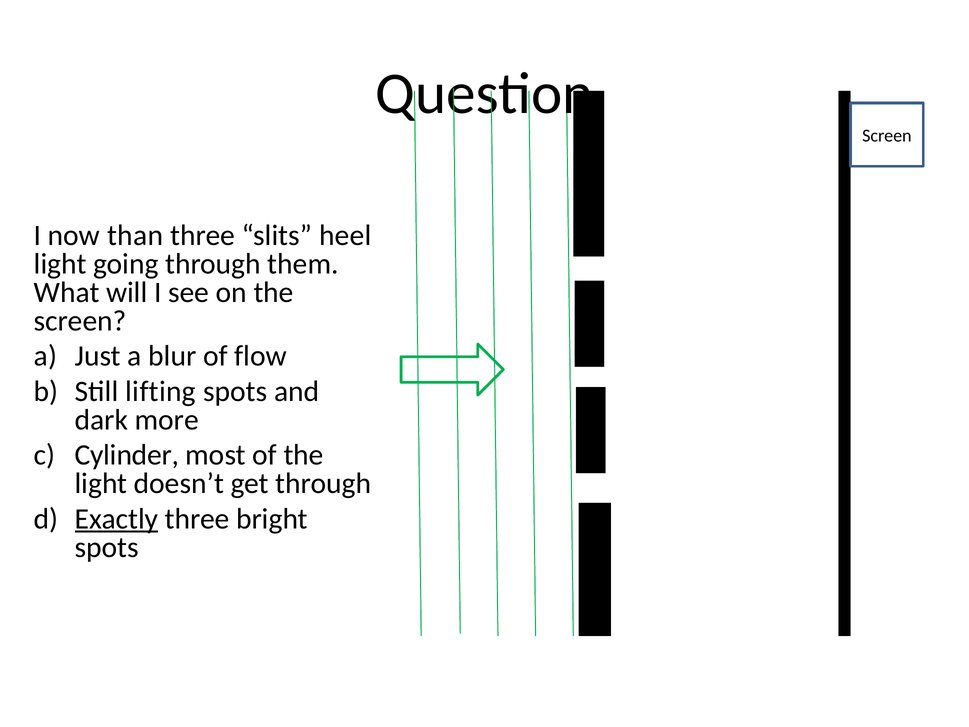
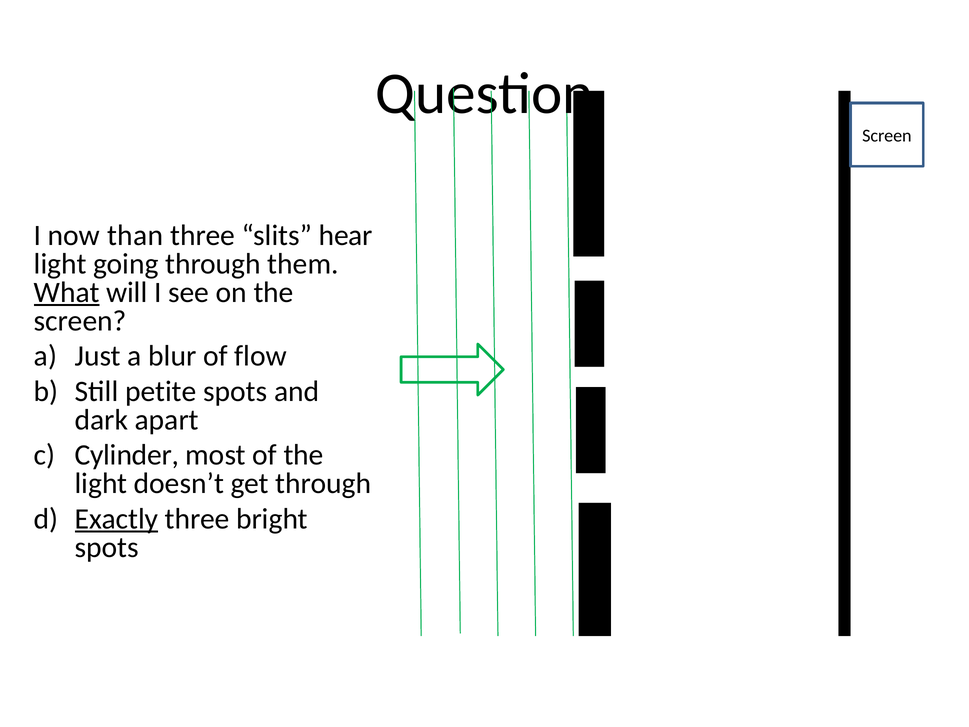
heel: heel -> hear (346, 235)
What underline: none -> present (67, 292)
lifting: lifting -> petite (161, 391)
more: more -> apart (167, 420)
